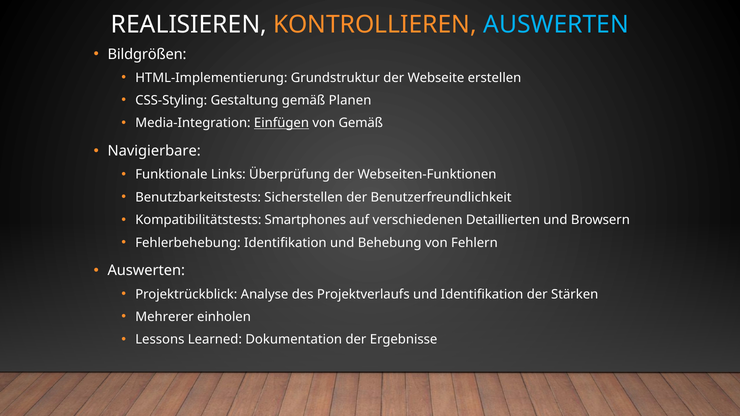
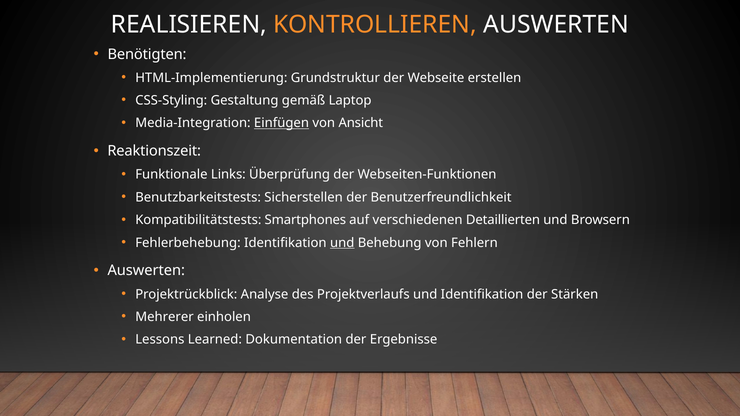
AUSWERTEN colour: light blue -> white (556, 25)
Bildgrößen: Bildgrößen -> Benötigten (147, 54)
Planen: Planen -> Laptop (350, 100)
von Gemäß: Gemäß -> Ansicht (361, 123)
Navigierbare: Navigierbare -> Reaktionszeit (154, 151)
und underline: none -> present (342, 243)
